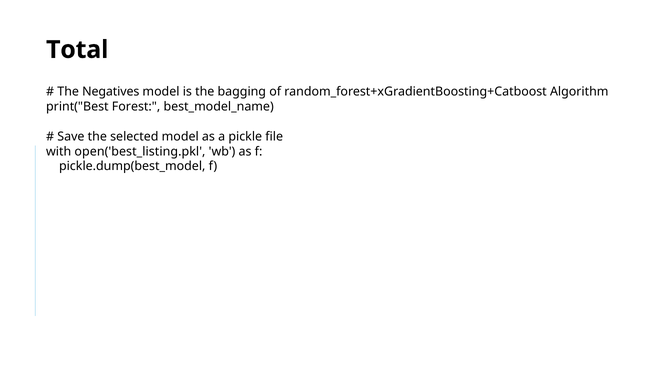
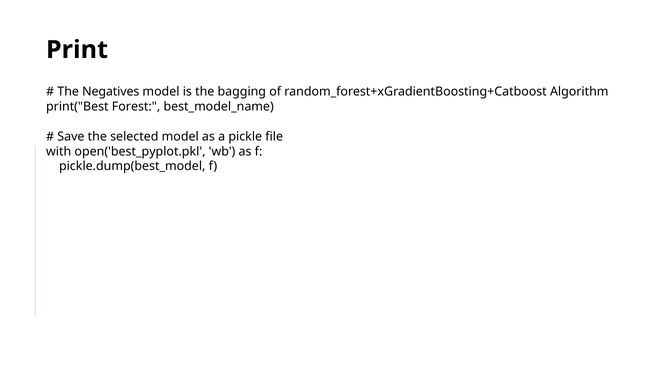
Total: Total -> Print (77, 50)
open('best_listing.pkl: open('best_listing.pkl -> open('best_pyplot.pkl (140, 151)
